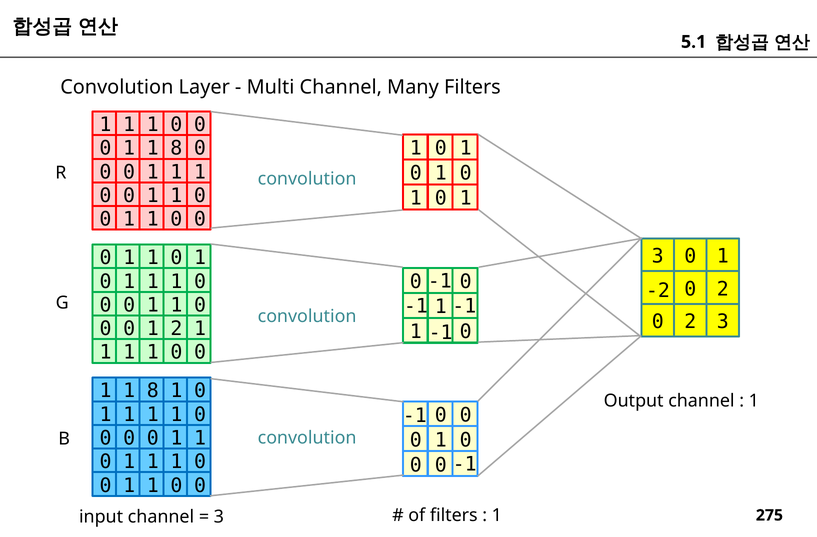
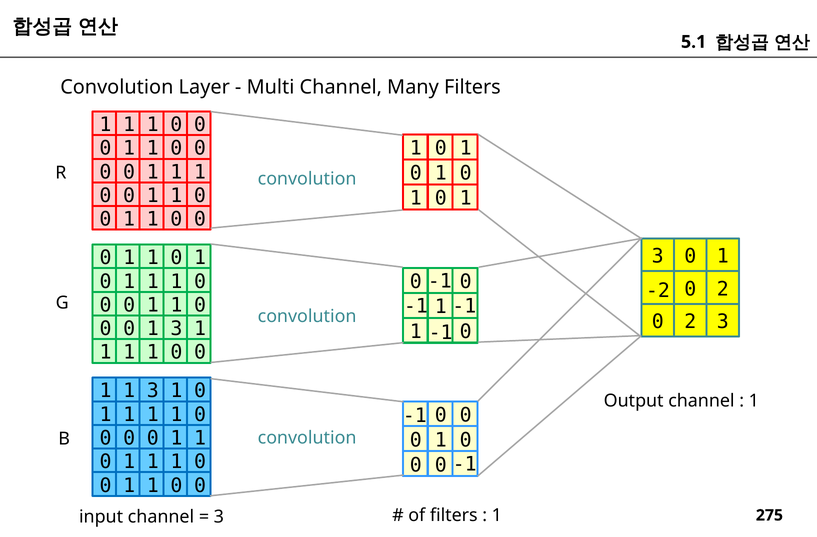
8: 8 -> 0 (176, 148)
0 1 2: 2 -> 3 (176, 329)
8: 8 -> 3 (153, 391)
